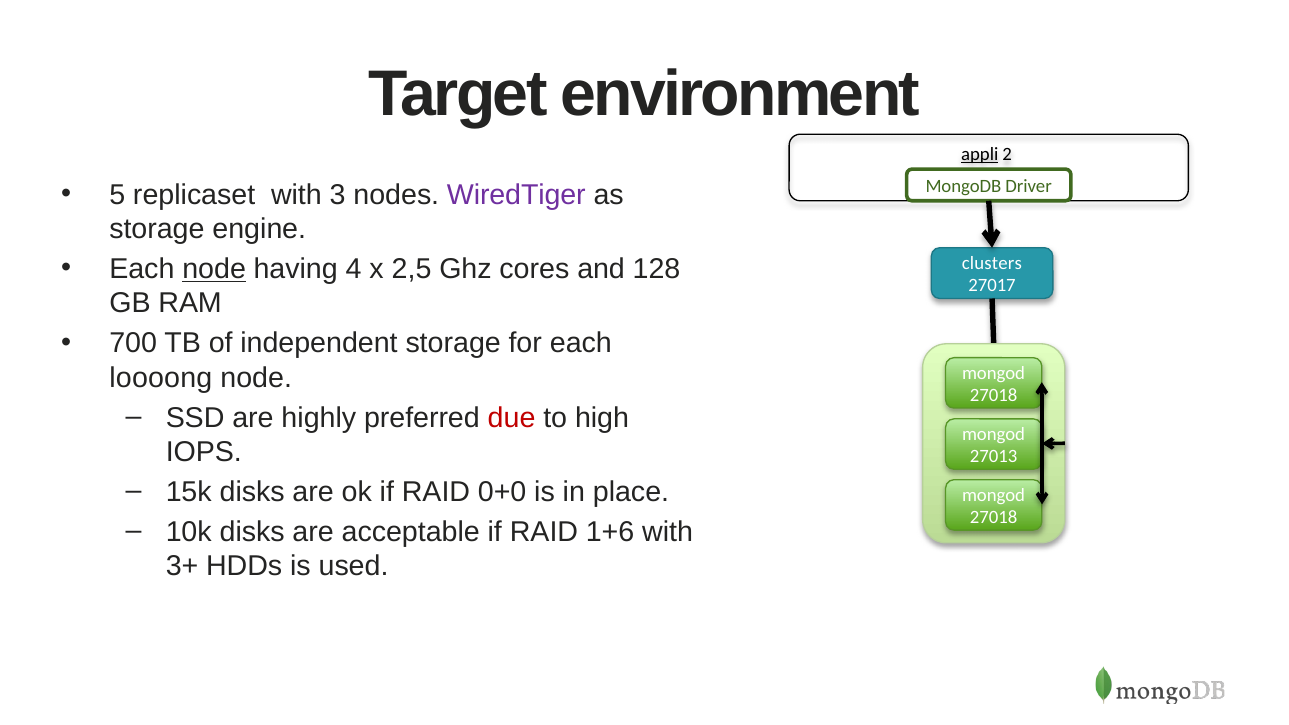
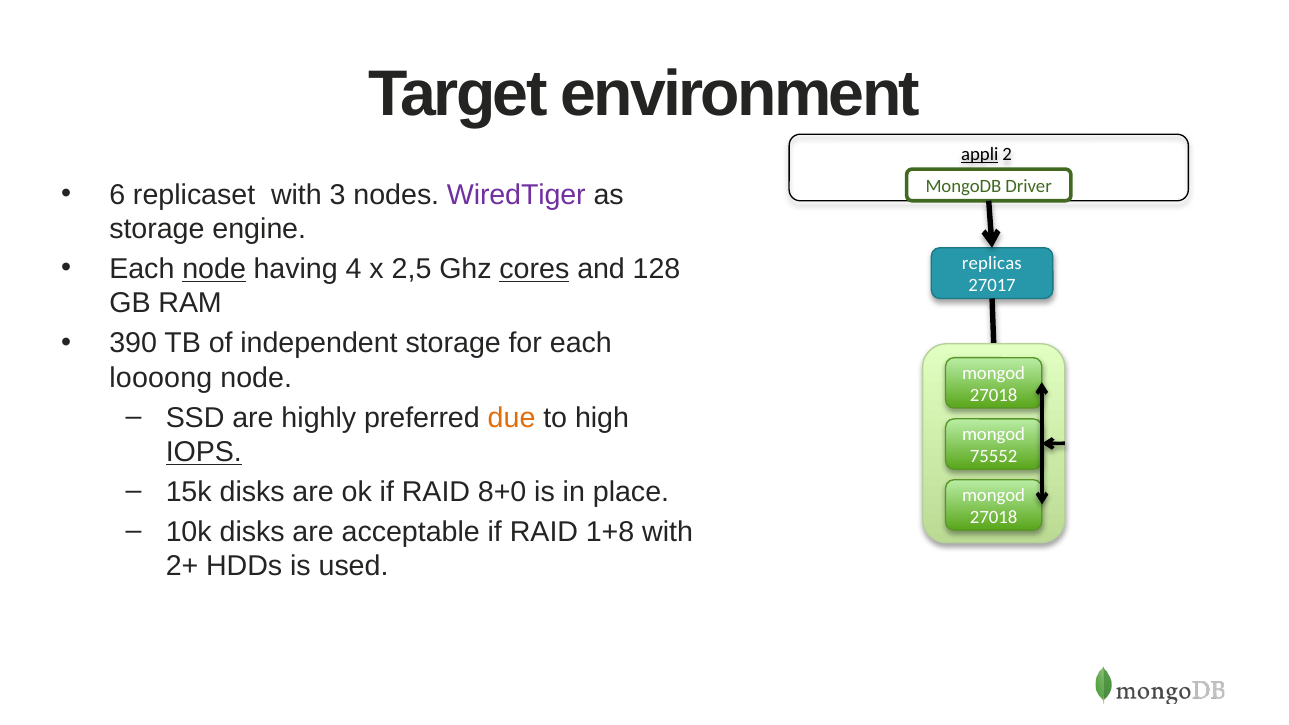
5: 5 -> 6 (117, 195)
cores underline: none -> present (534, 269)
clusters: clusters -> replicas (992, 263)
700: 700 -> 390 (133, 343)
due colour: red -> orange (512, 418)
IOPS underline: none -> present (204, 452)
27013: 27013 -> 75552 (994, 457)
0+0: 0+0 -> 8+0 (502, 492)
1+6: 1+6 -> 1+8 (610, 532)
3+: 3+ -> 2+ (182, 566)
